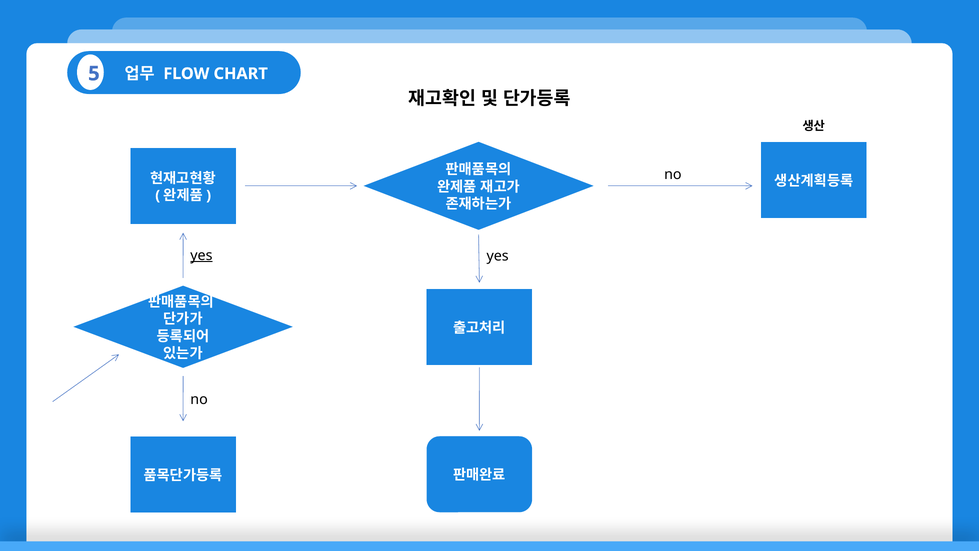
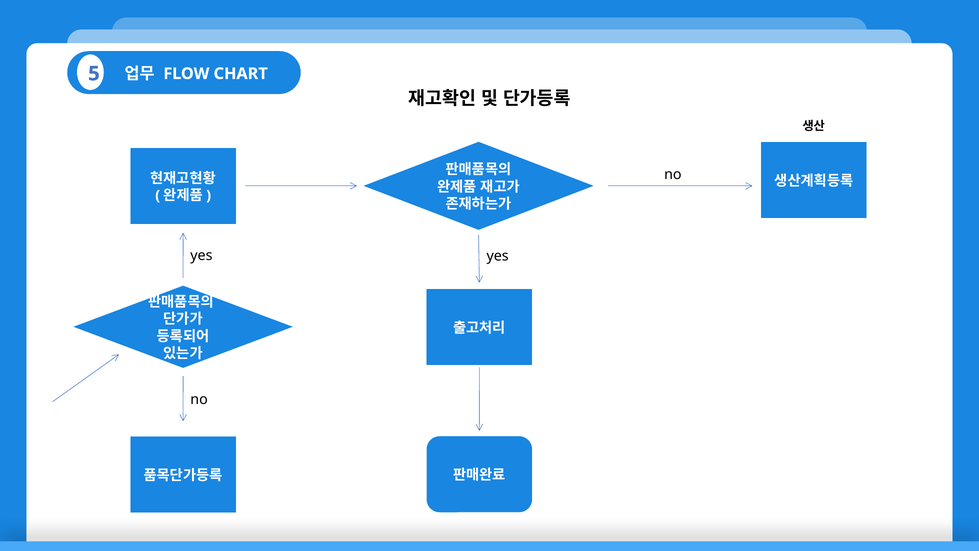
yes underline: present -> none (201, 255)
